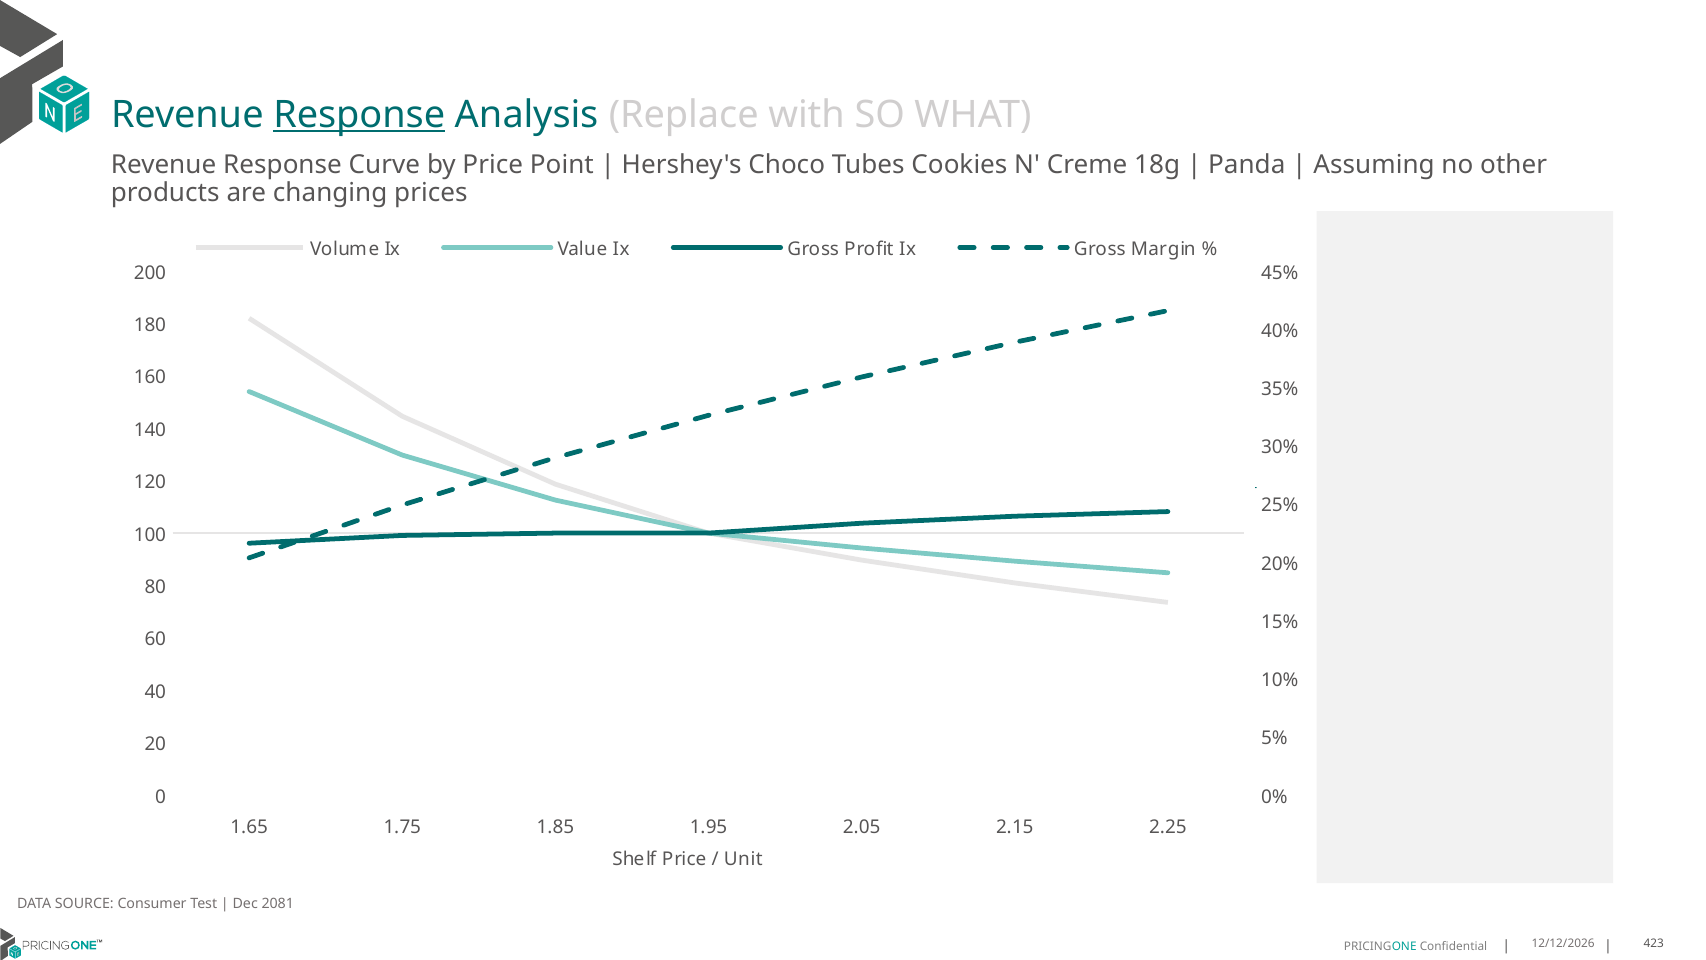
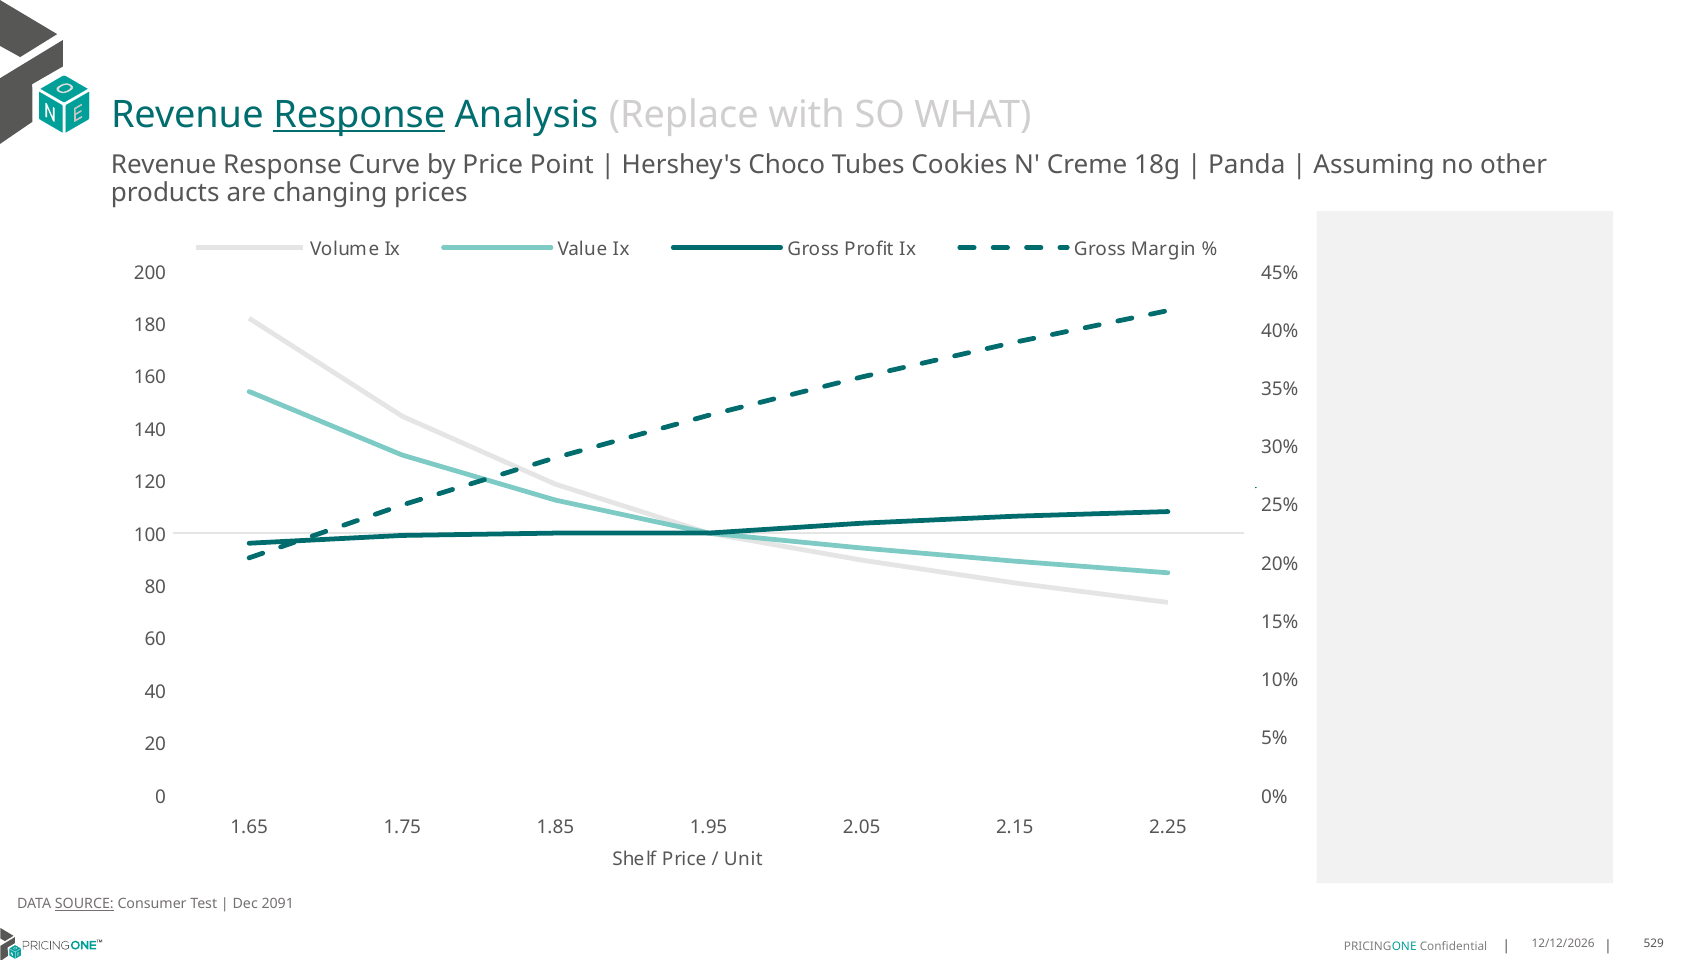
SOURCE underline: none -> present (84, 904)
2081: 2081 -> 2091 (278, 904)
423: 423 -> 529 (1654, 944)
